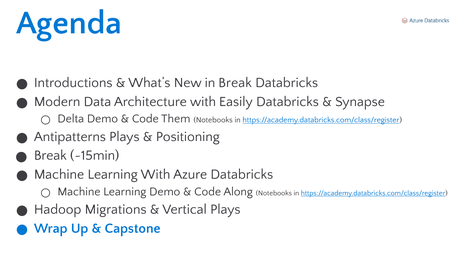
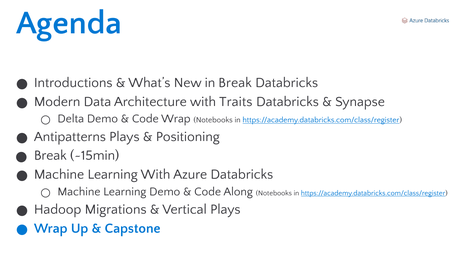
Easily: Easily -> Traits (236, 102)
Code Them: Them -> Wrap (176, 119)
